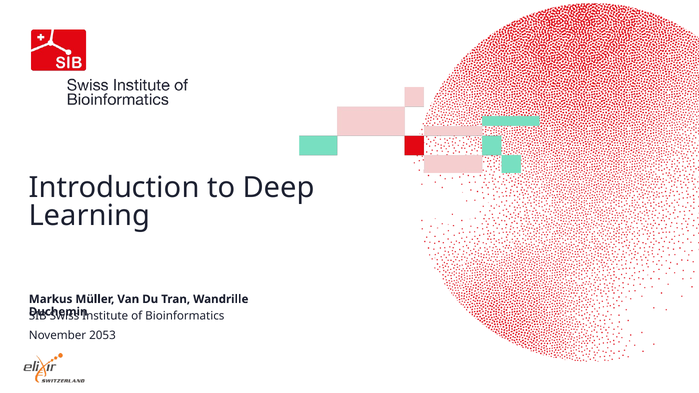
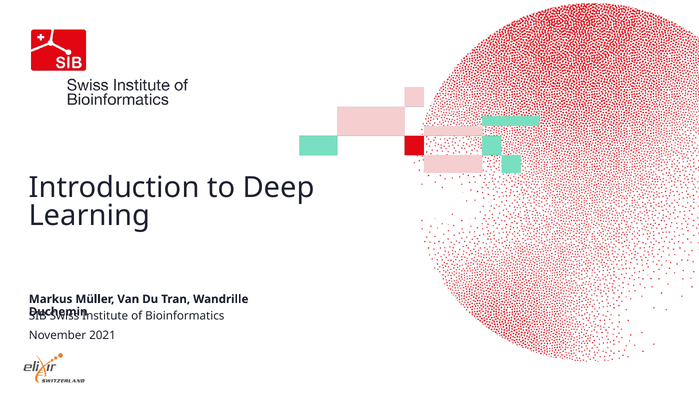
2053: 2053 -> 2021 (102, 336)
